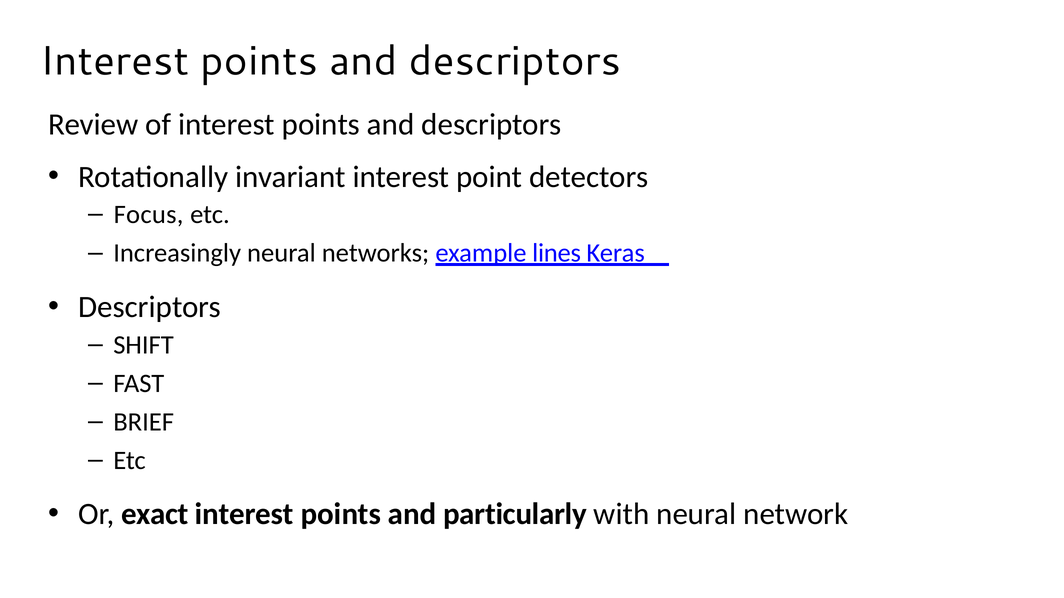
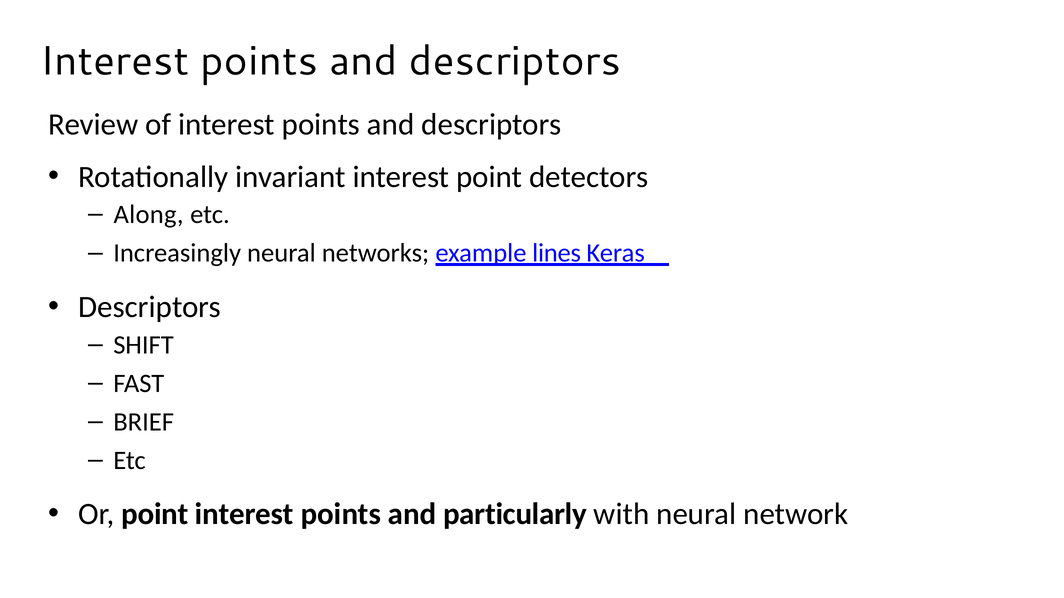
Focus: Focus -> Along (149, 215)
Or exact: exact -> point (155, 514)
